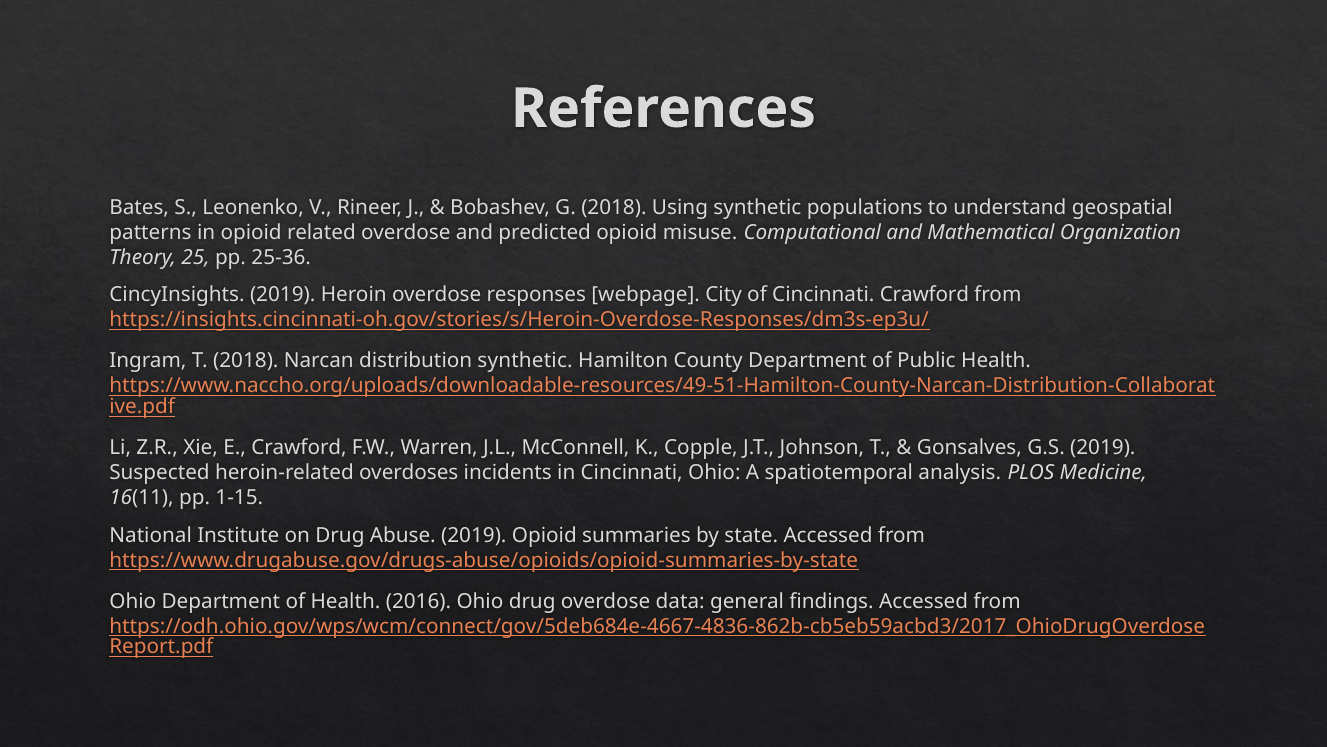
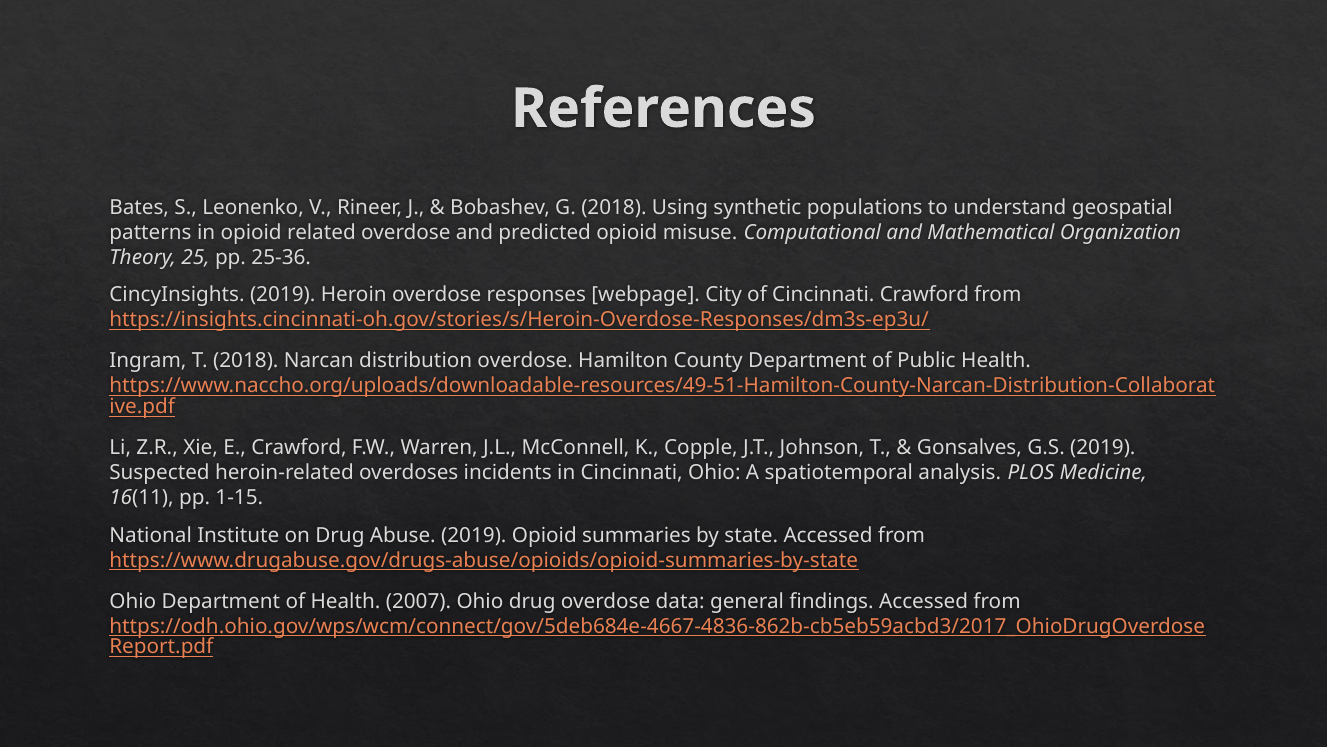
distribution synthetic: synthetic -> overdose (525, 361)
2016: 2016 -> 2007 (419, 601)
